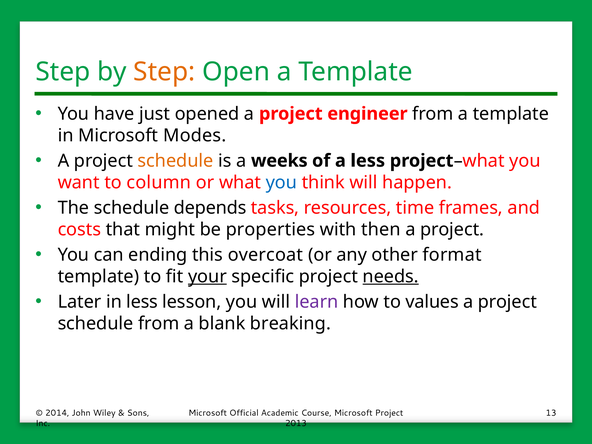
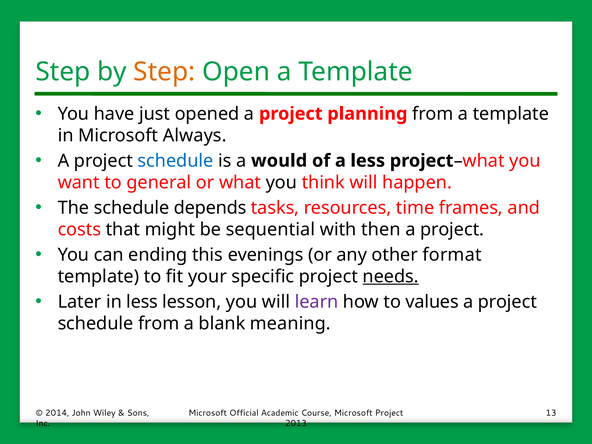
engineer: engineer -> planning (367, 114)
Modes: Modes -> Always (195, 135)
schedule colour: orange -> blue (176, 161)
weeks: weeks -> would (279, 161)
column: column -> general (159, 182)
you colour: blue -> black (281, 182)
properties: properties -> sequential (270, 229)
overcoat: overcoat -> evenings (266, 255)
your underline: present -> none (207, 276)
breaking: breaking -> meaning (290, 323)
